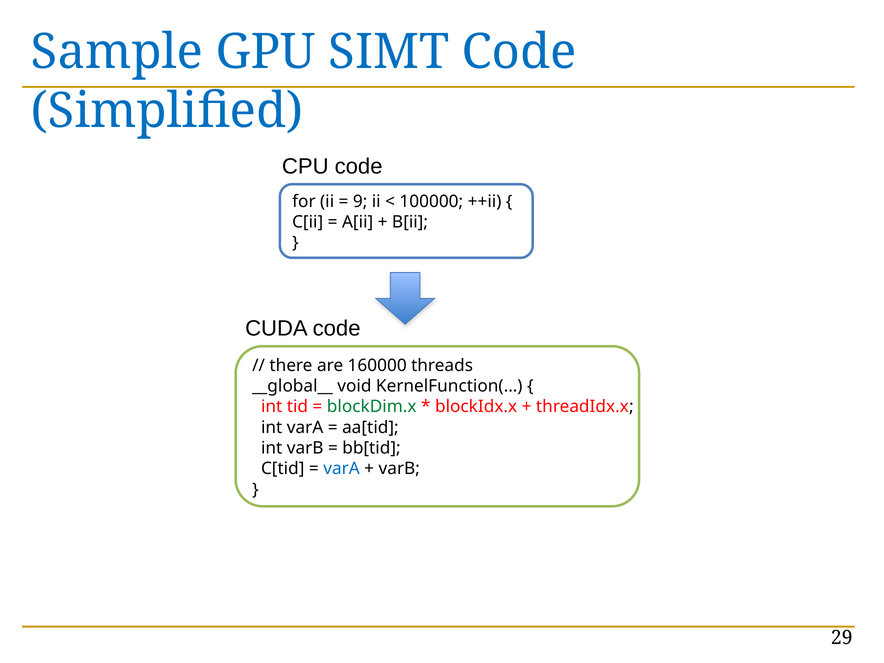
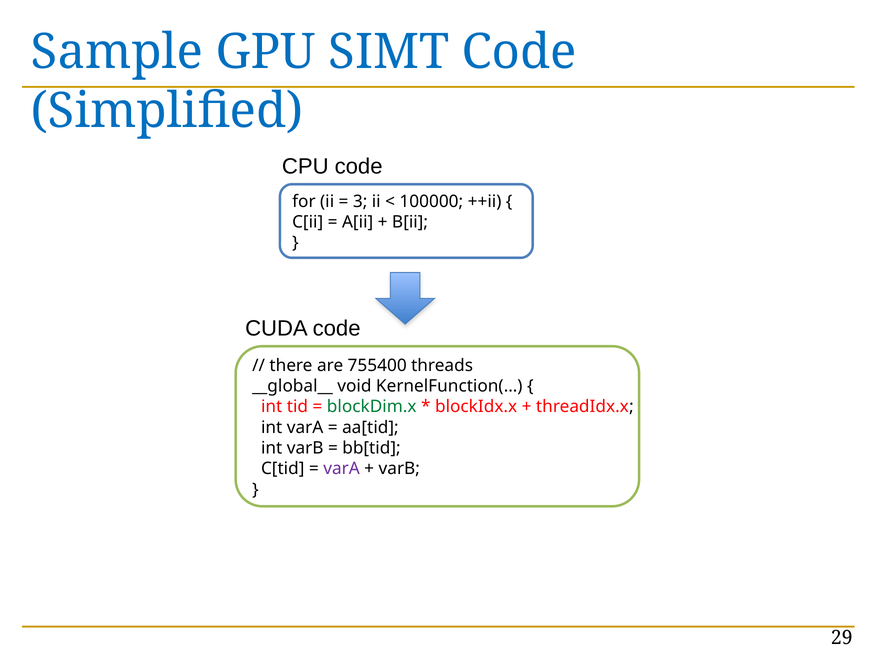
9: 9 -> 3 (360, 202)
160000: 160000 -> 755400 (377, 366)
varA colour: blue -> purple (342, 469)
